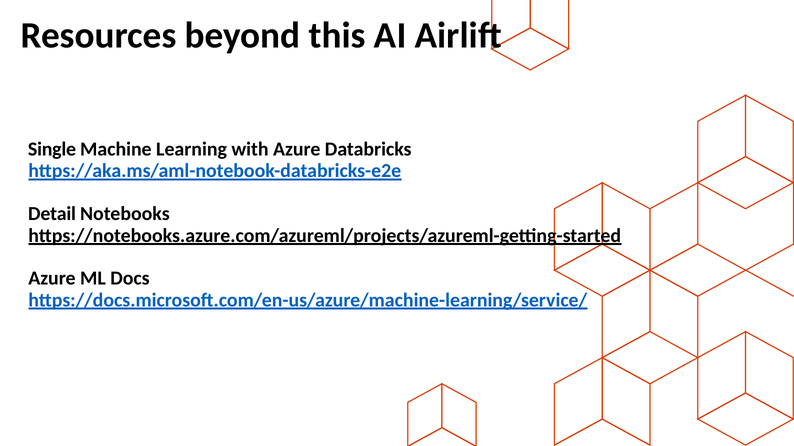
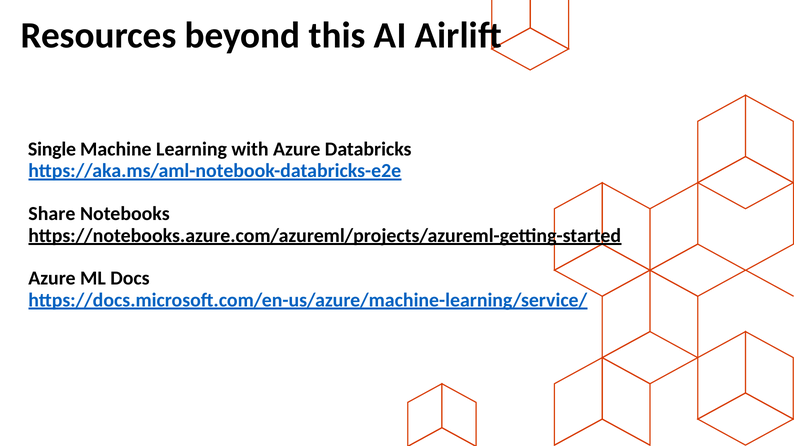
Detail: Detail -> Share (52, 214)
